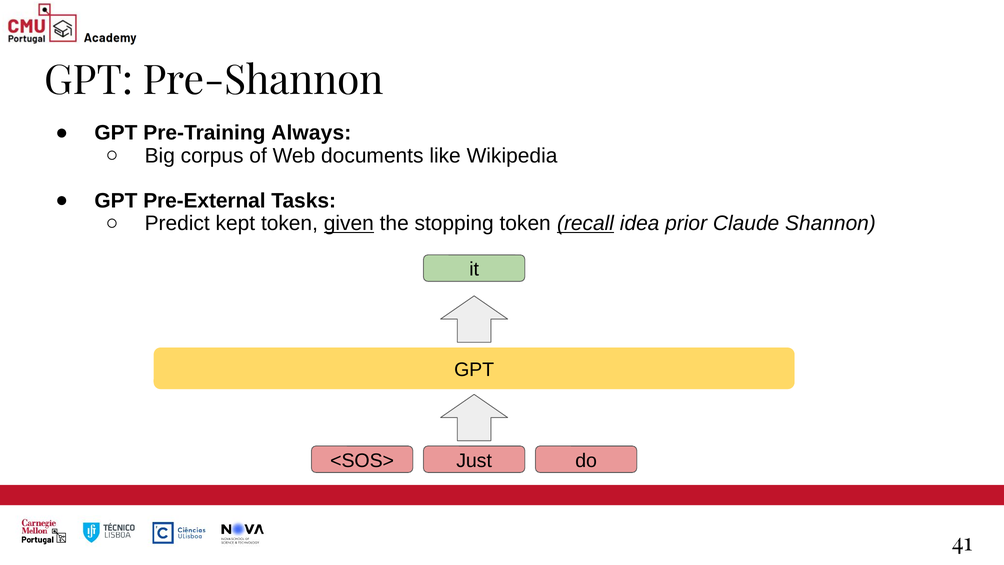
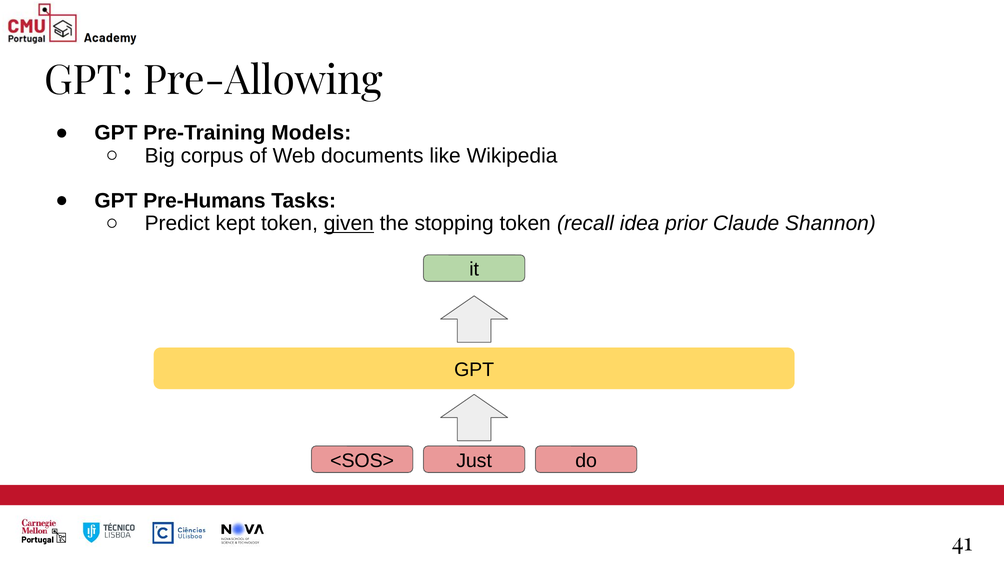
Pre-Shannon: Pre-Shannon -> Pre-Allowing (263, 81)
Always: Always -> Models (311, 133)
Pre-External: Pre-External -> Pre-Humans (204, 201)
recall underline: present -> none (586, 223)
